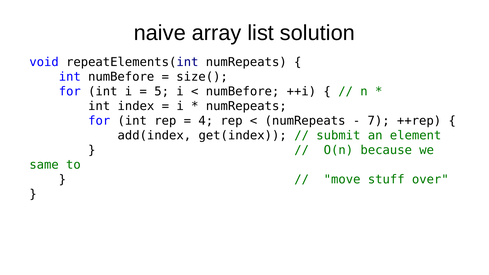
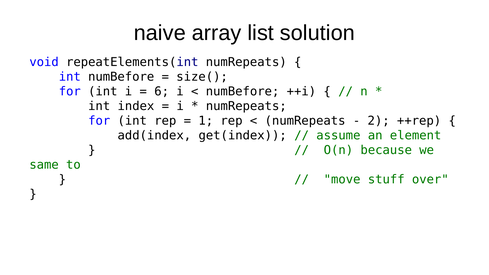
5: 5 -> 6 (162, 91)
4: 4 -> 1 (206, 121)
7: 7 -> 2 (379, 121)
submit: submit -> assume (338, 136)
